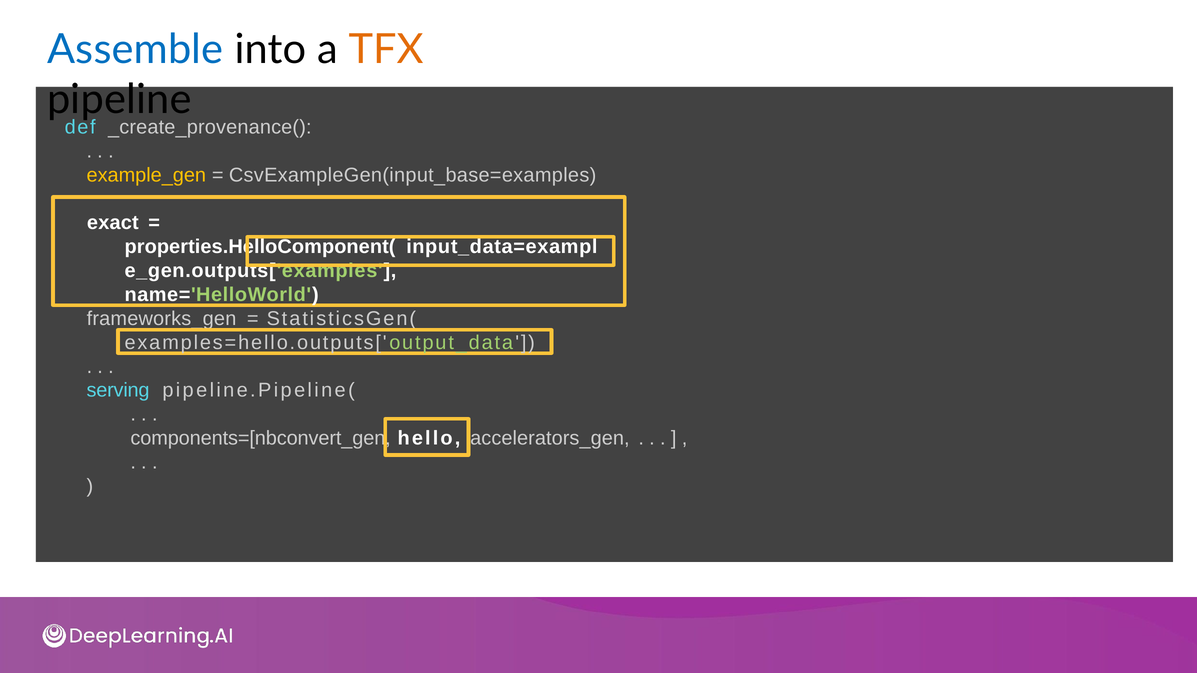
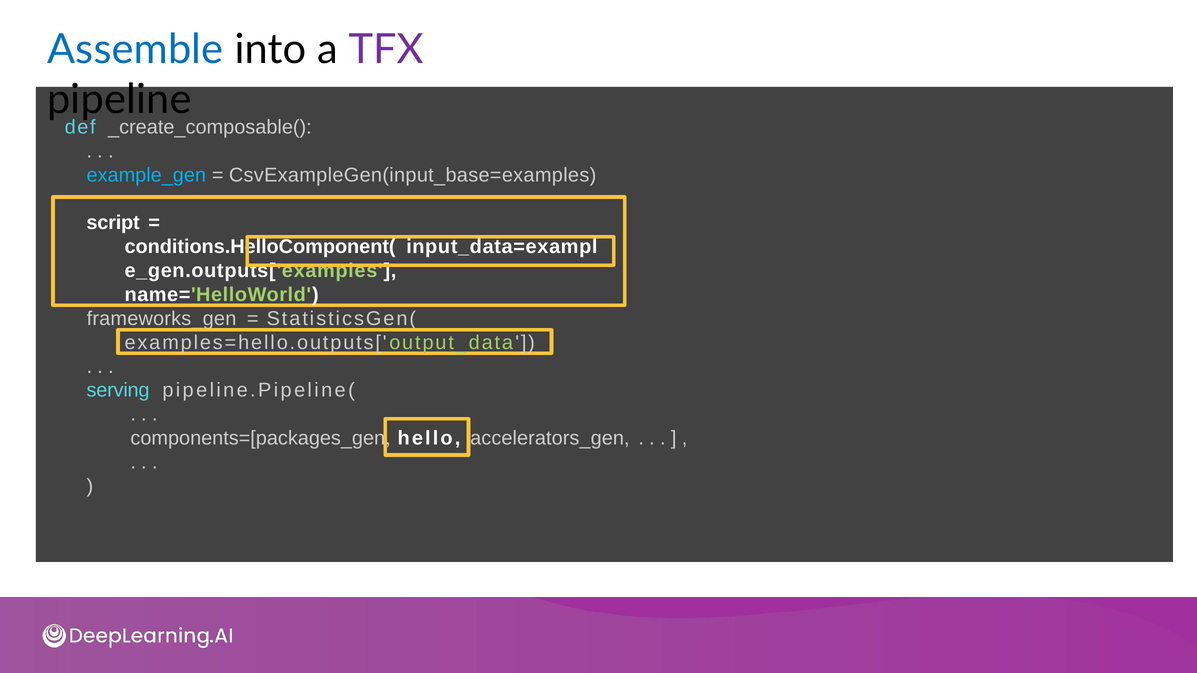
TFX colour: orange -> purple (386, 50)
_create_provenance(: _create_provenance( -> _create_composable( (210, 127)
example_gen colour: yellow -> light blue (146, 175)
exact: exact -> script (113, 223)
properties.HelloComponent(: properties.HelloComponent( -> conditions.HelloComponent( (260, 247)
components=[nbconvert_gen: components=[nbconvert_gen -> components=[packages_gen (261, 438)
